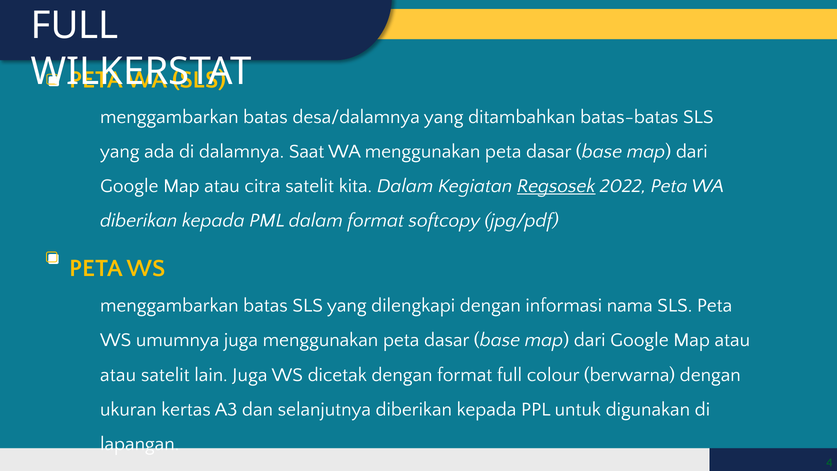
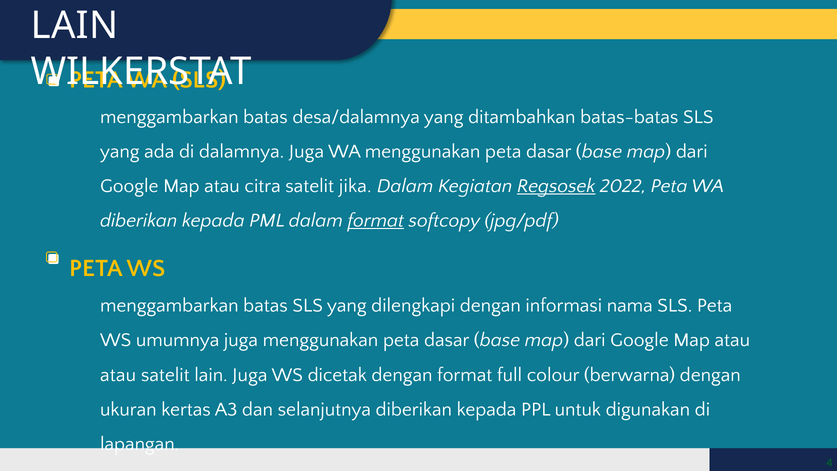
FULL: FULL -> LAIN (74, 26)
dalamnya Saat: Saat -> Juga (307, 151)
kita: kita -> jika (355, 186)
format underline: none -> present (376, 220)
